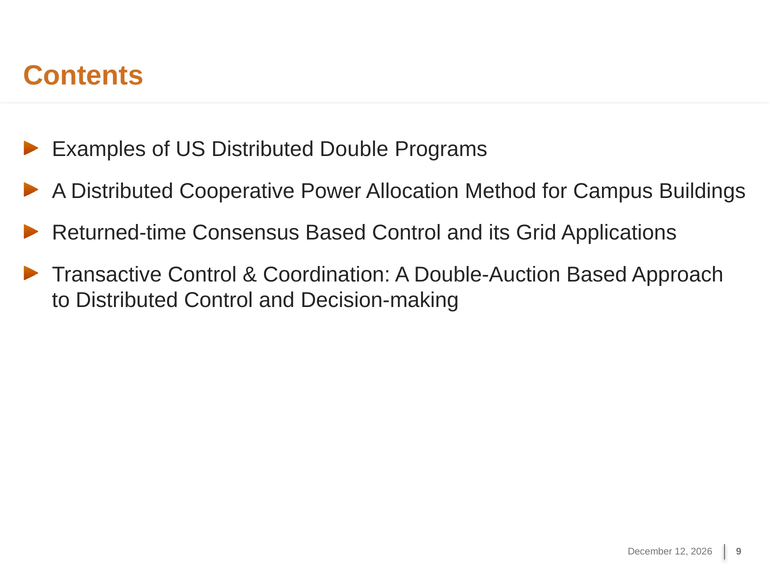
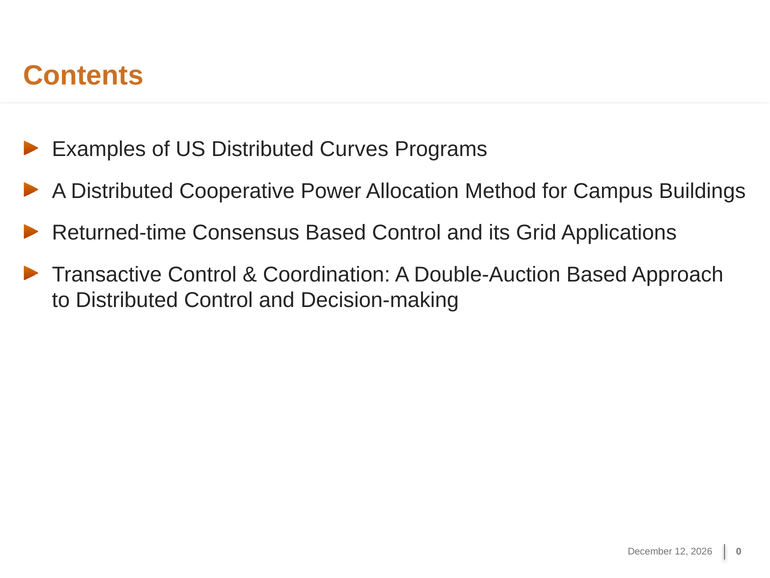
Double: Double -> Curves (354, 149)
9: 9 -> 0 (739, 551)
